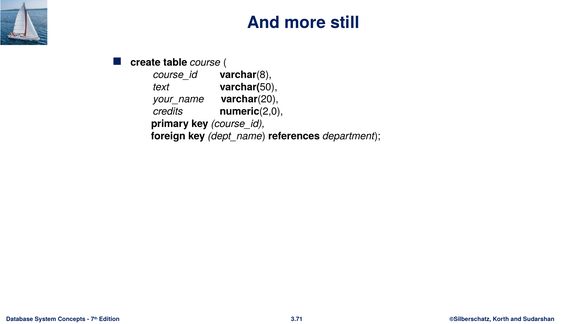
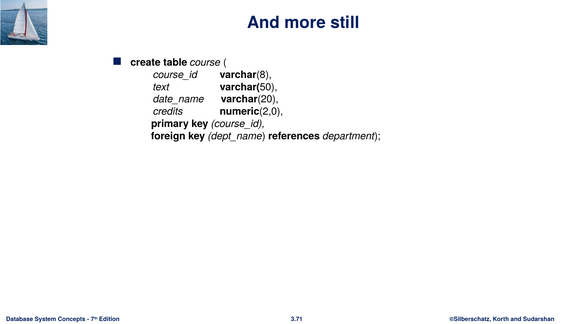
your_name: your_name -> date_name (179, 99)
